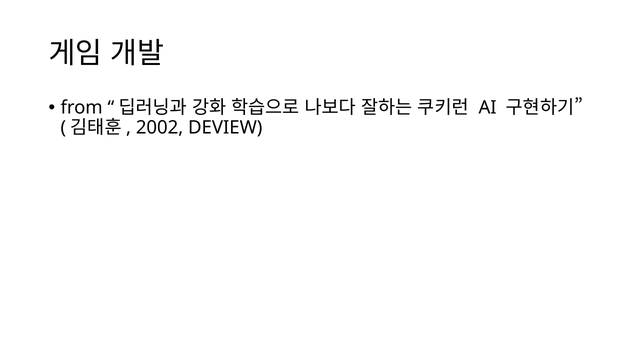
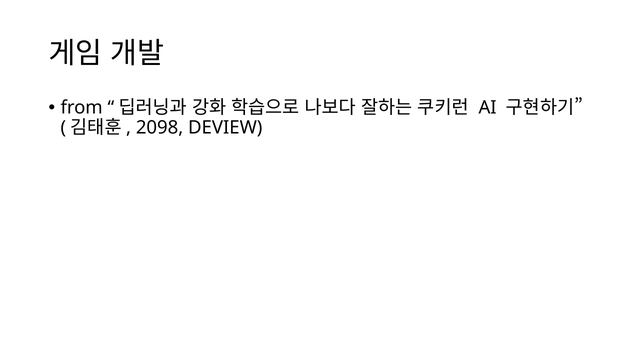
2002: 2002 -> 2098 (160, 128)
